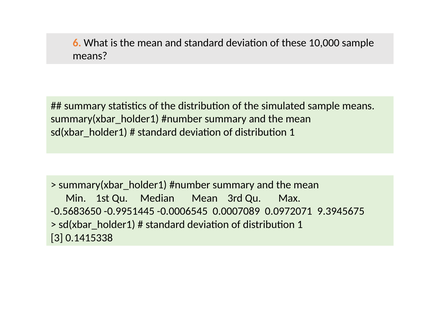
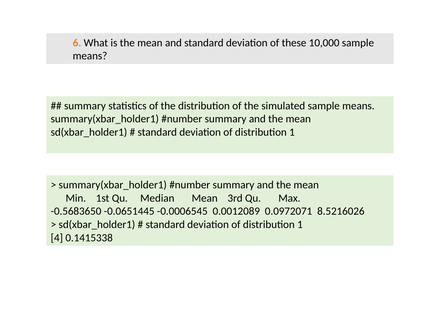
-0.9951445: -0.9951445 -> -0.0651445 (129, 211)
0.0007089: 0.0007089 -> 0.0012089 (236, 211)
9.3945675: 9.3945675 -> 8.5216026 (341, 211)
3: 3 -> 4 (57, 238)
